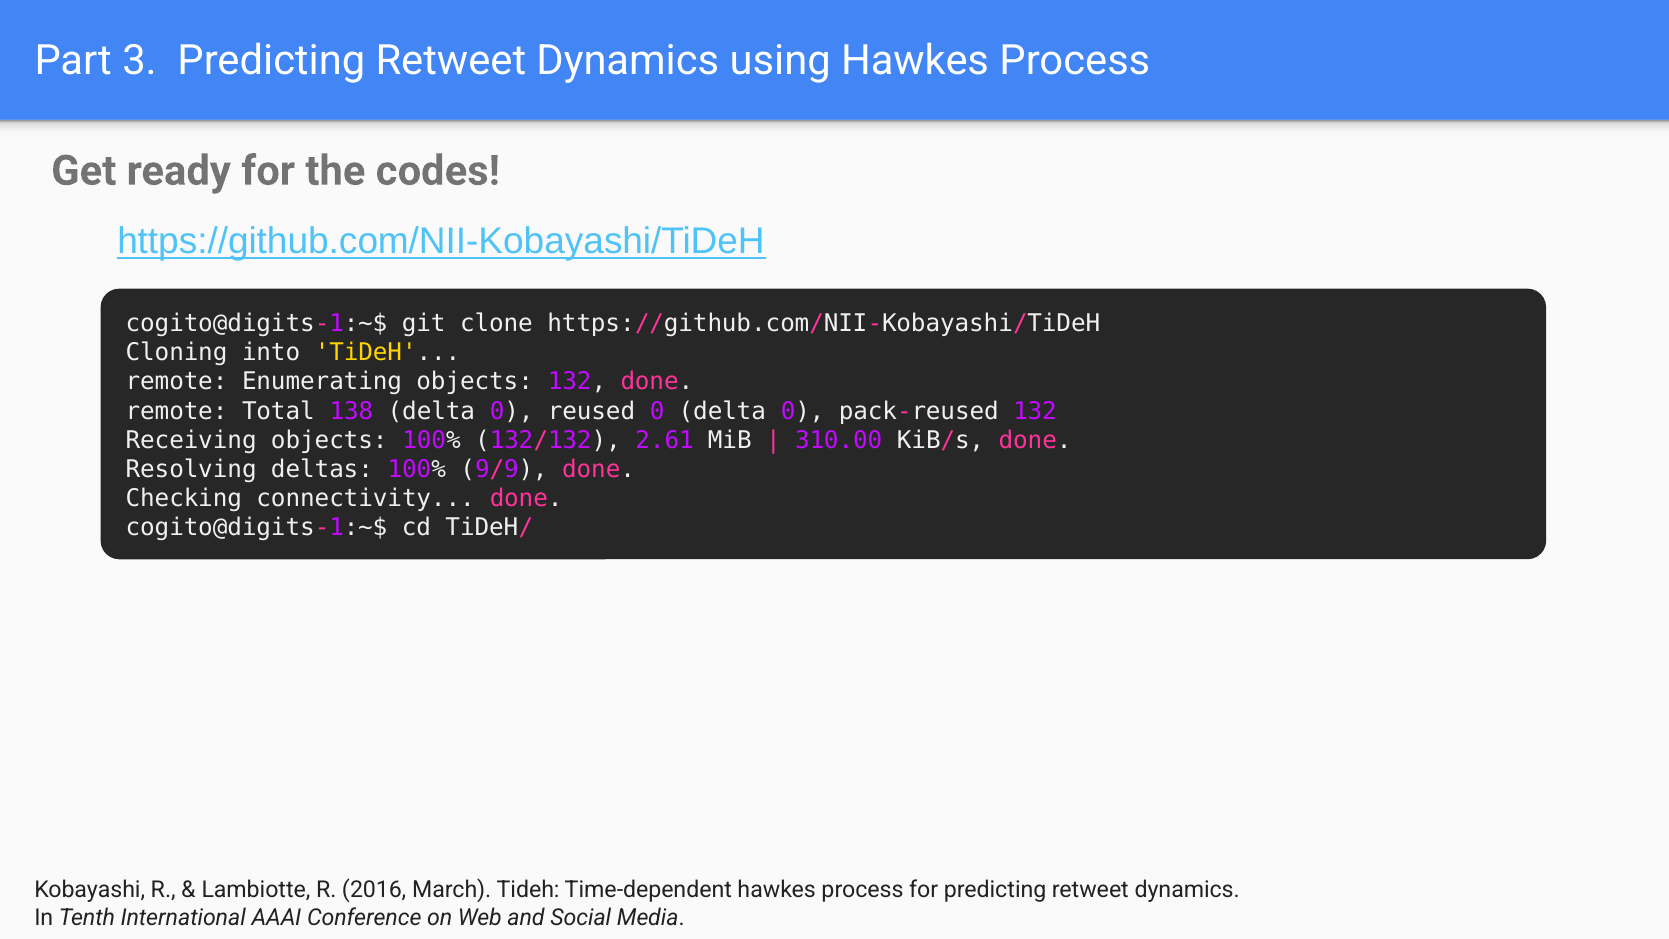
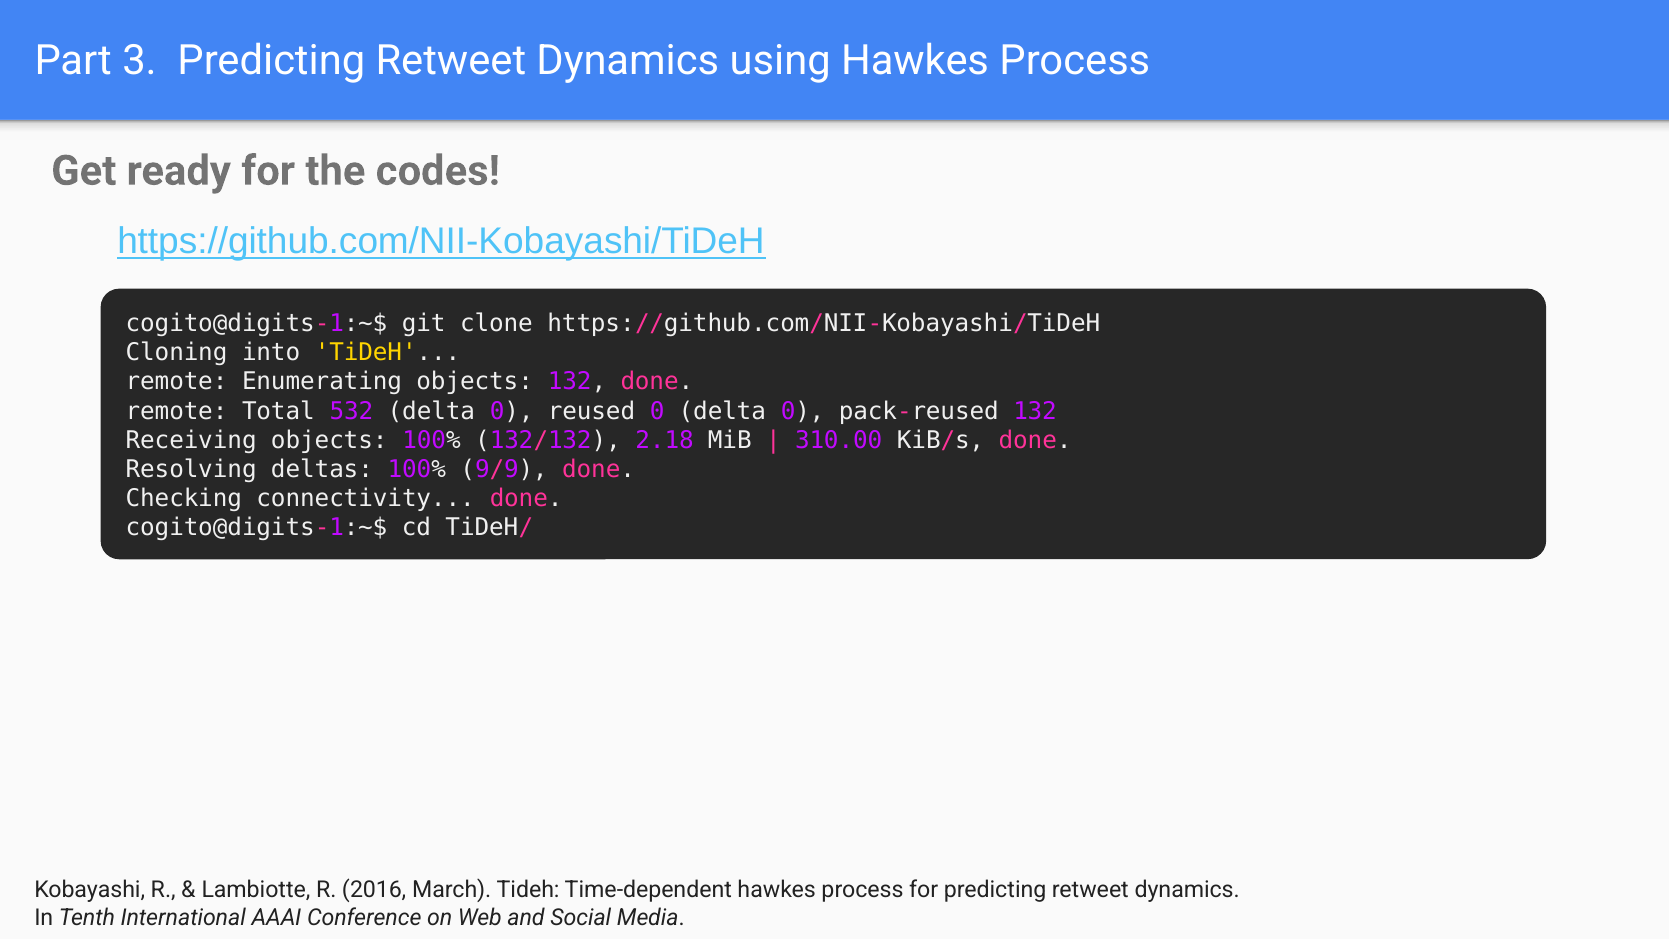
138: 138 -> 532 (351, 411)
2.61: 2.61 -> 2.18 (665, 440)
